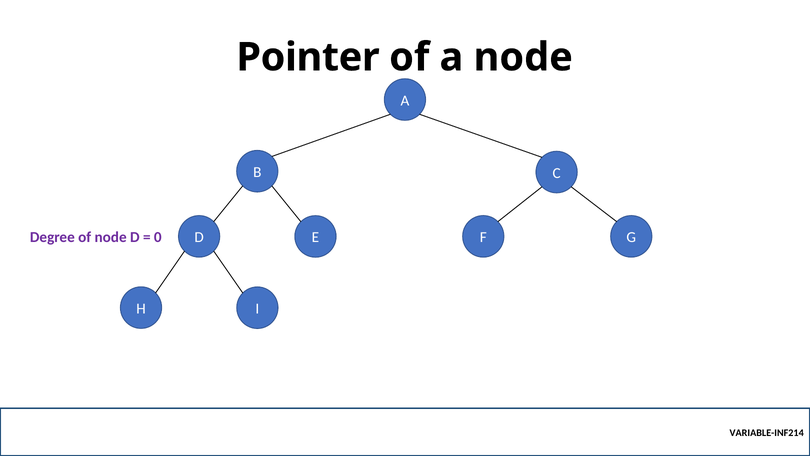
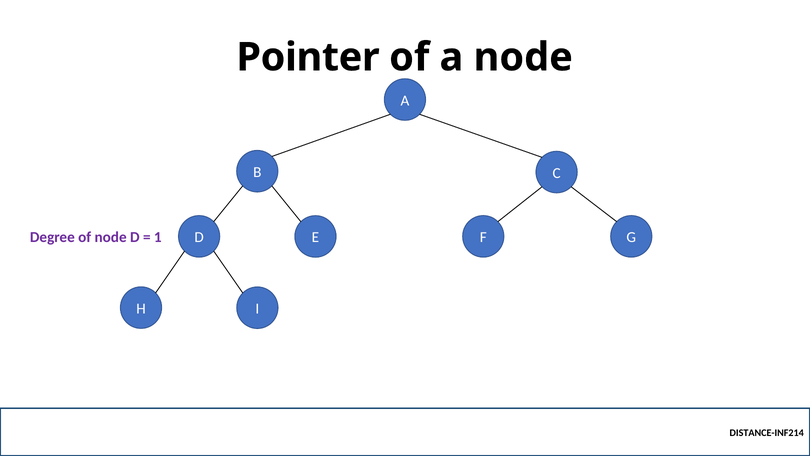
0: 0 -> 1 (158, 237)
VARIABLE-INF214: VARIABLE-INF214 -> DISTANCE-INF214 (767, 432)
